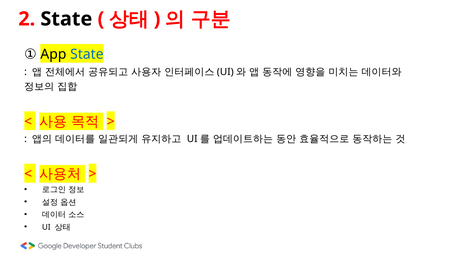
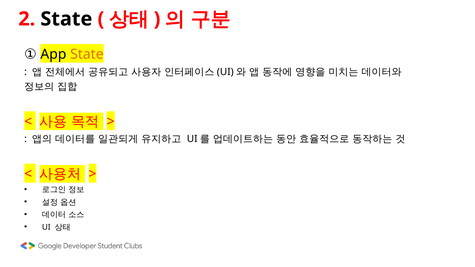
State colour: blue -> orange (87, 54)
